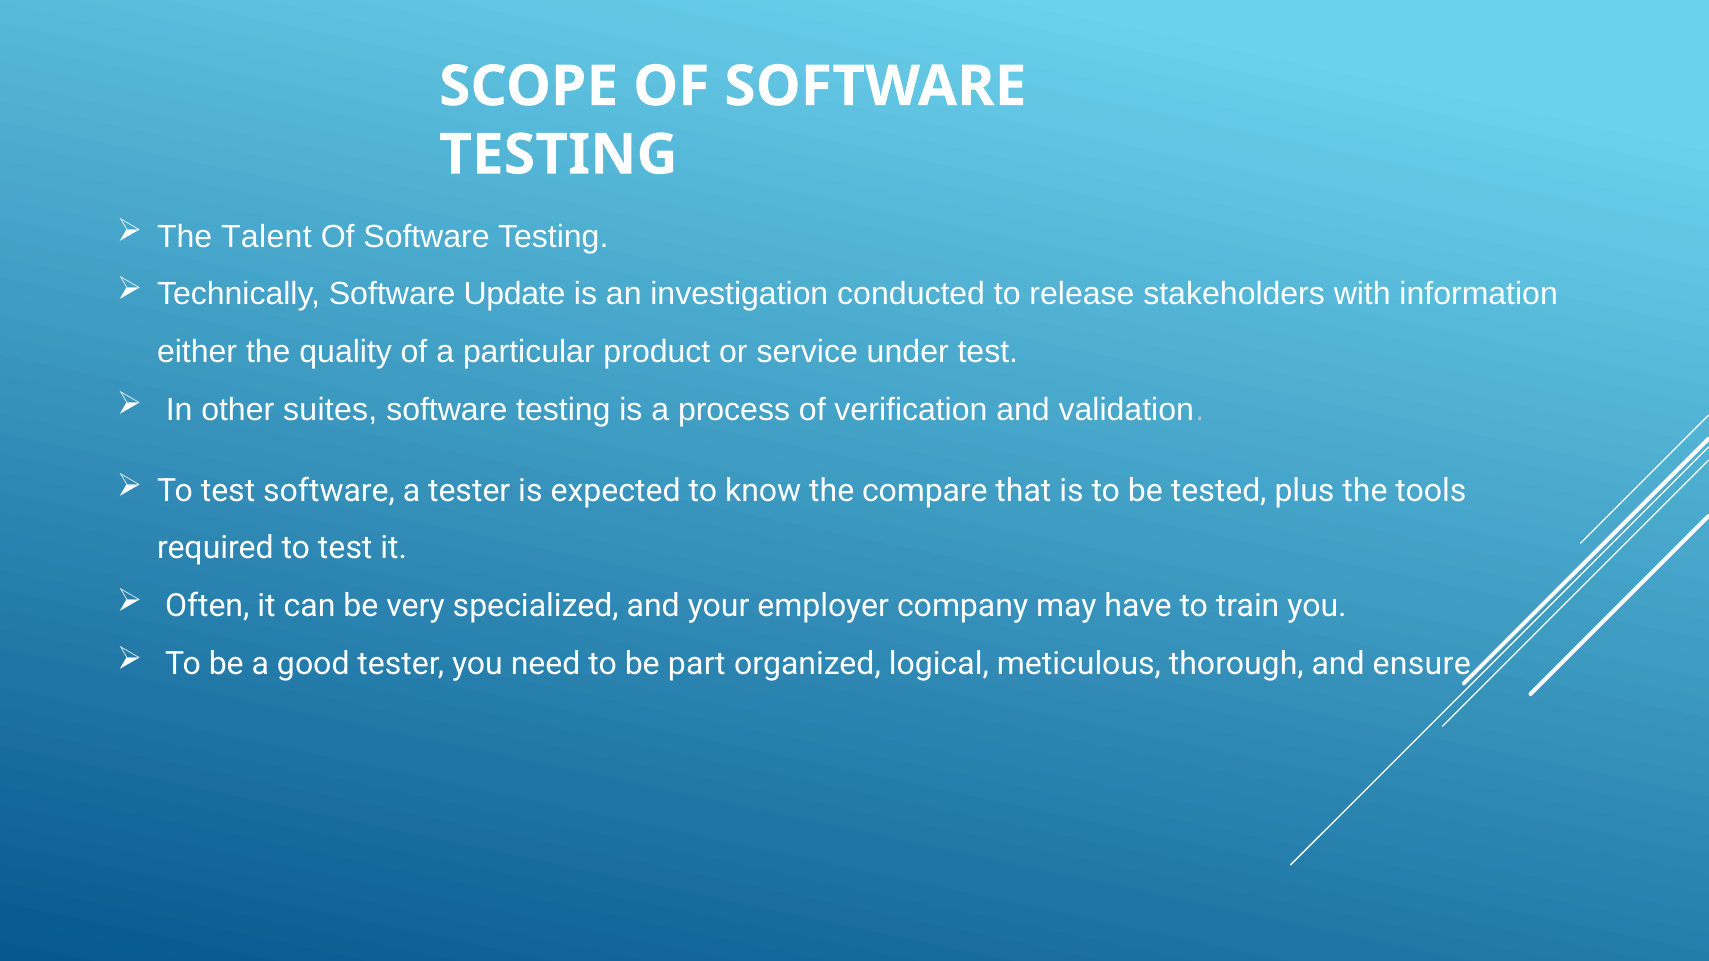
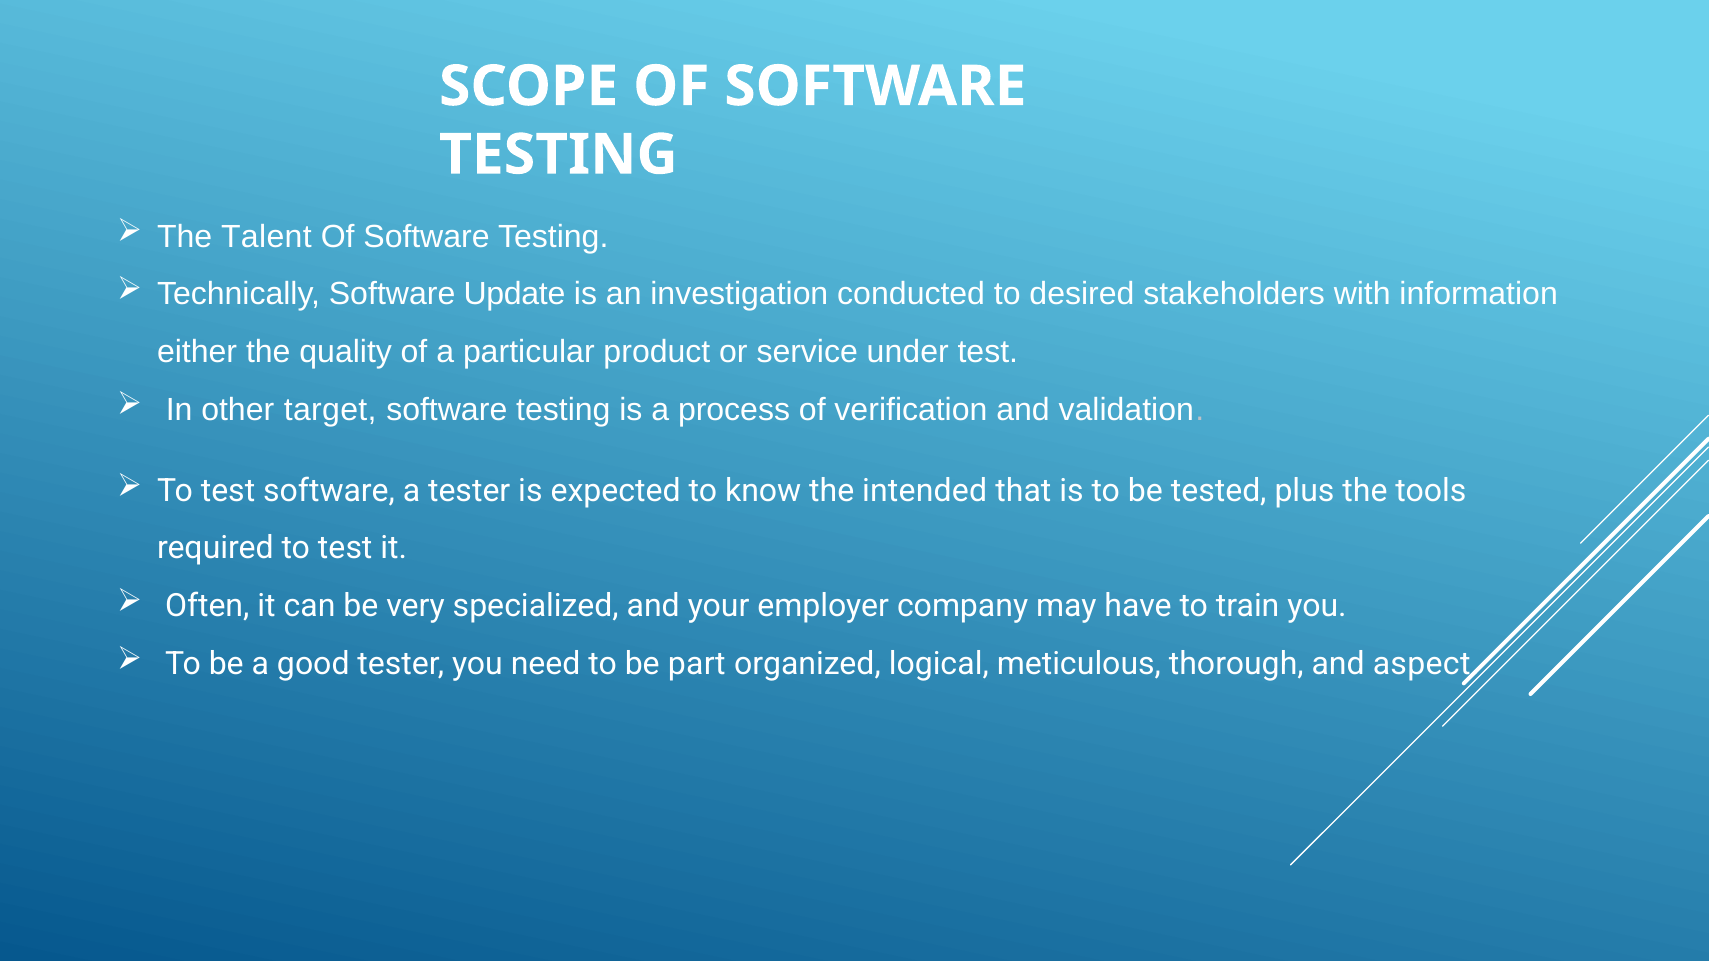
release: release -> desired (1082, 294)
suites: suites -> target (330, 410)
compare: compare -> intended (925, 491)
ensure: ensure -> aspect (1426, 664)
